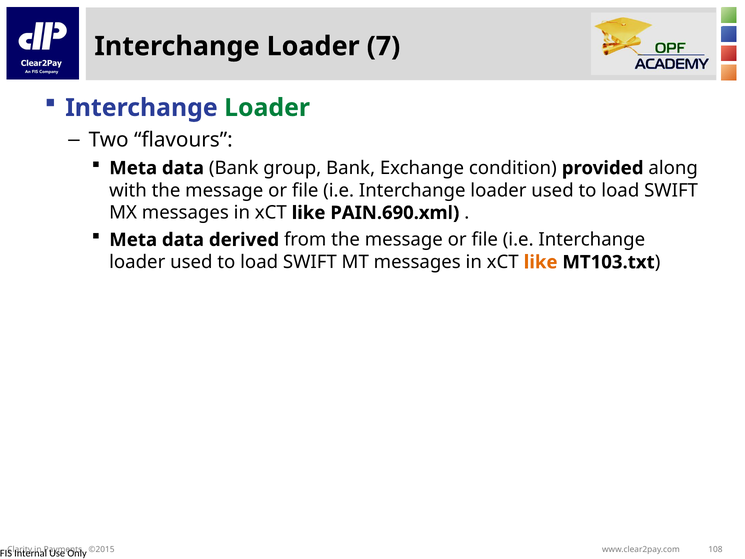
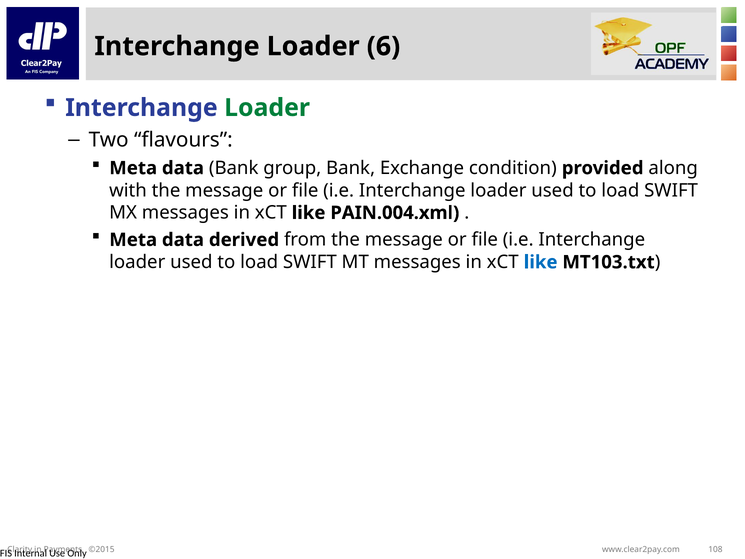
7: 7 -> 6 (383, 46)
PAIN.690.xml: PAIN.690.xml -> PAIN.004.xml (395, 213)
like colour: orange -> blue (541, 262)
